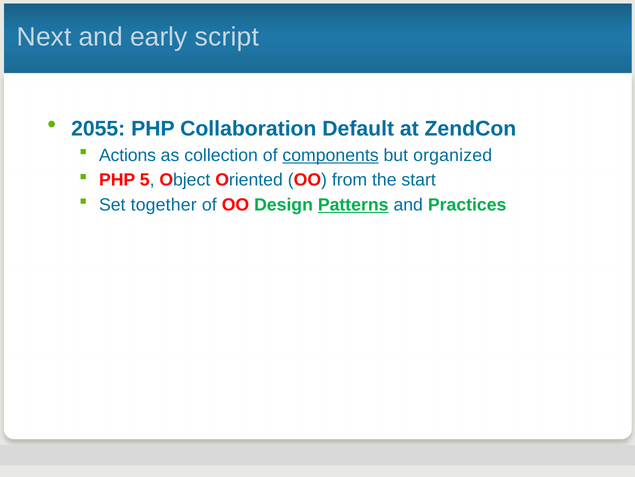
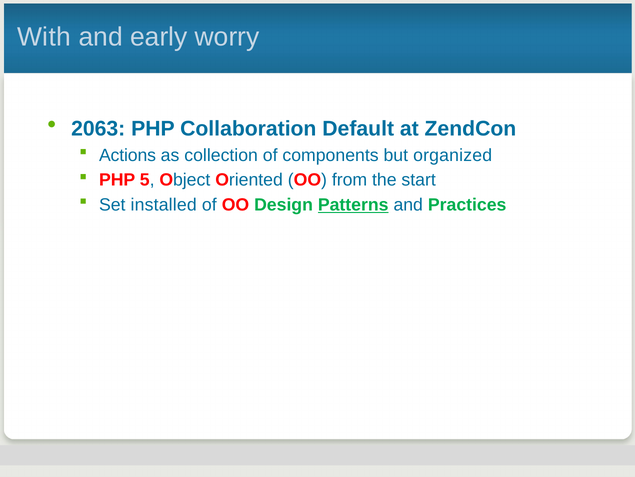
Next: Next -> With (44, 37)
script: script -> worry (227, 37)
2055: 2055 -> 2063 (98, 129)
components underline: present -> none (331, 155)
together: together -> installed (164, 204)
